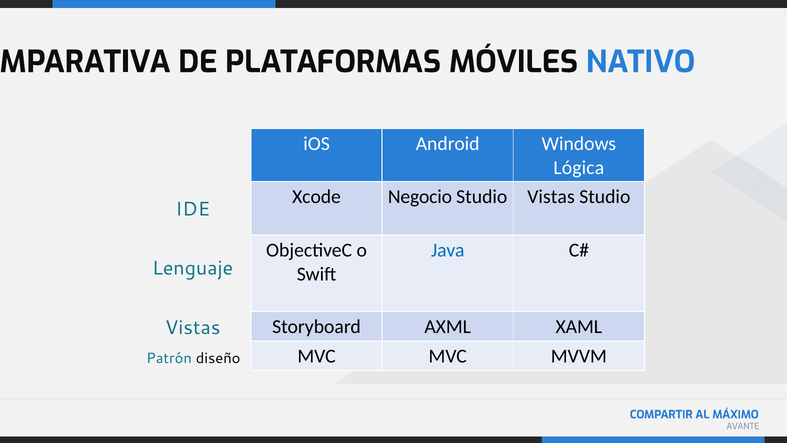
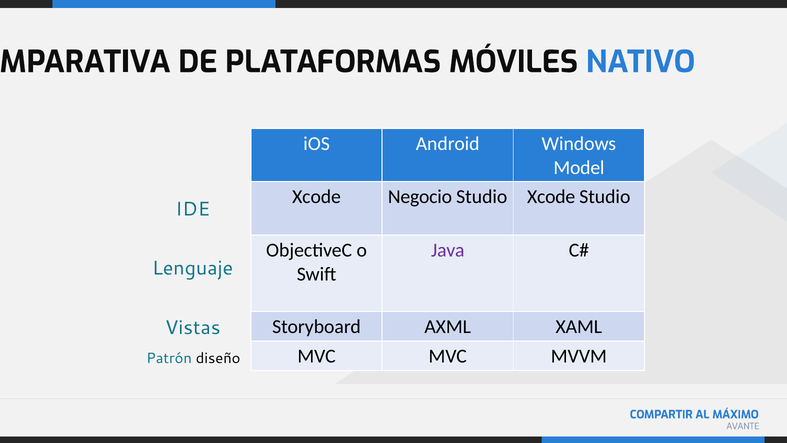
Lógica: Lógica -> Model (579, 168)
Studio Vistas: Vistas -> Xcode (551, 197)
Java colour: blue -> purple (448, 250)
